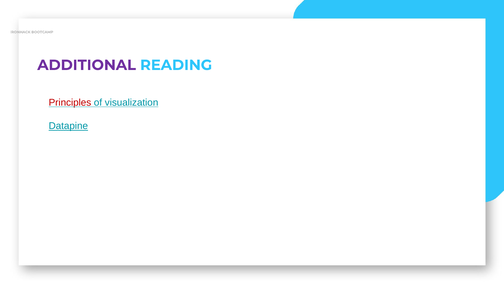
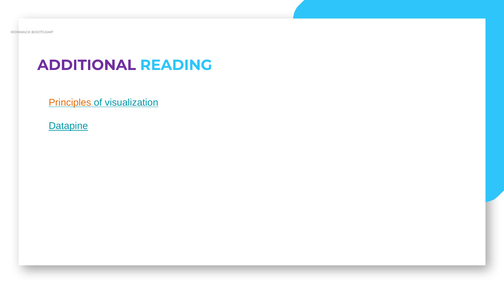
Principles colour: red -> orange (70, 102)
